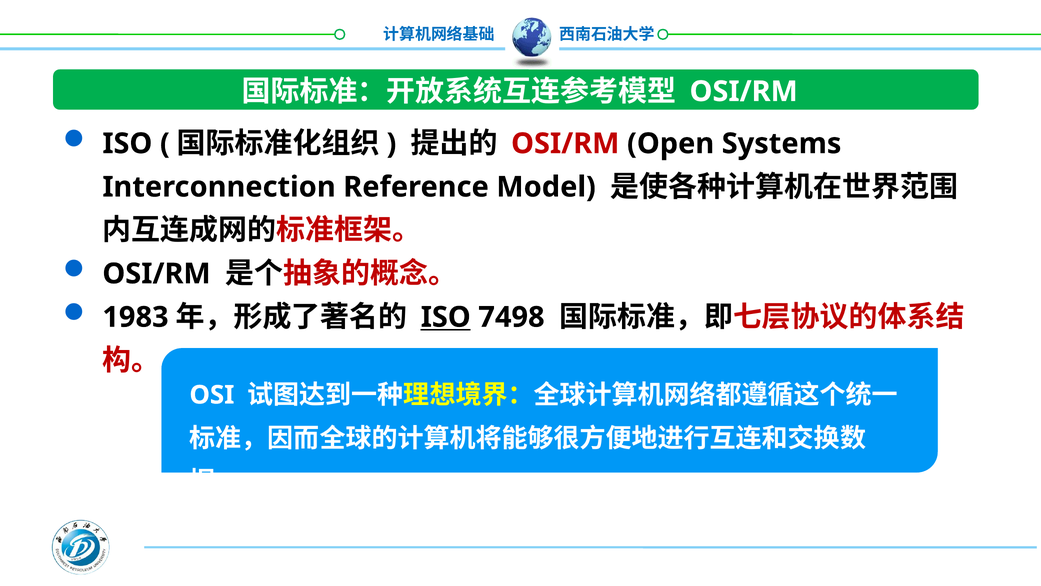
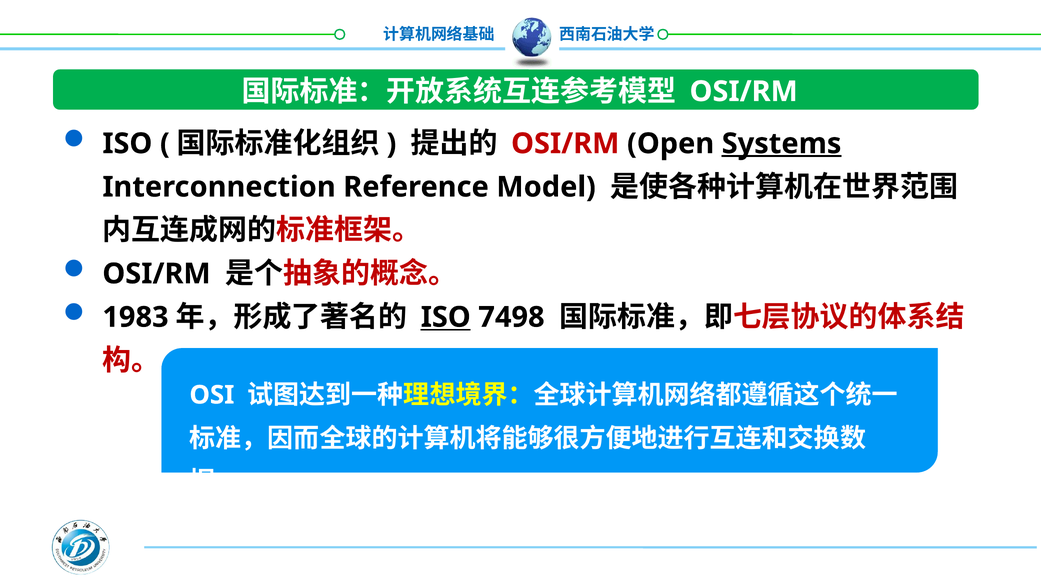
Systems underline: none -> present (782, 144)
